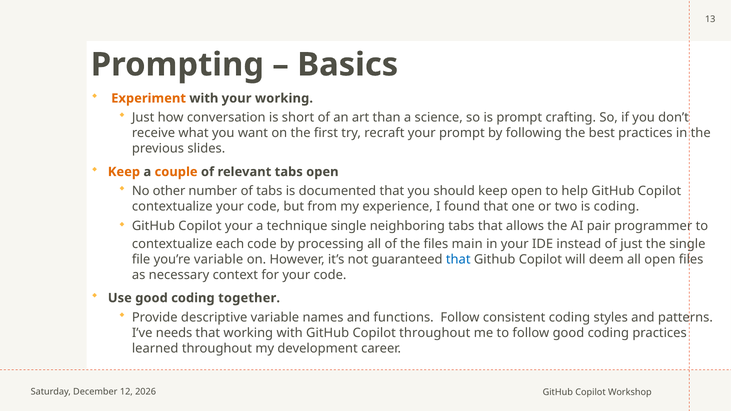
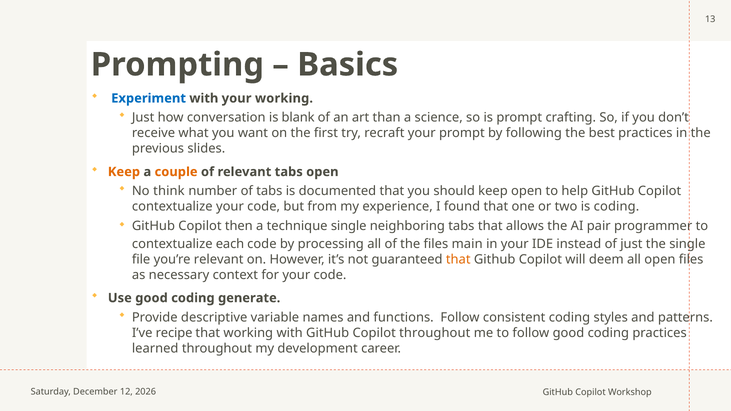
Experiment colour: orange -> blue (149, 98)
short: short -> blank (298, 118)
other: other -> think (169, 191)
Copilot your: your -> then (239, 226)
you’re variable: variable -> relevant (219, 259)
that colour: blue -> orange (458, 259)
together: together -> generate (249, 298)
needs: needs -> recipe (174, 333)
